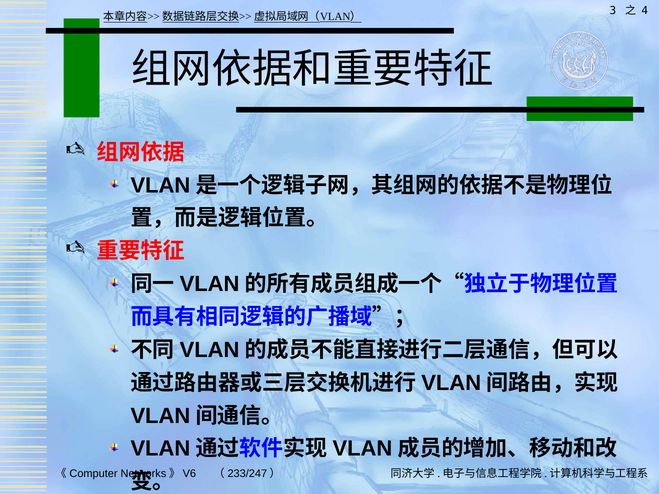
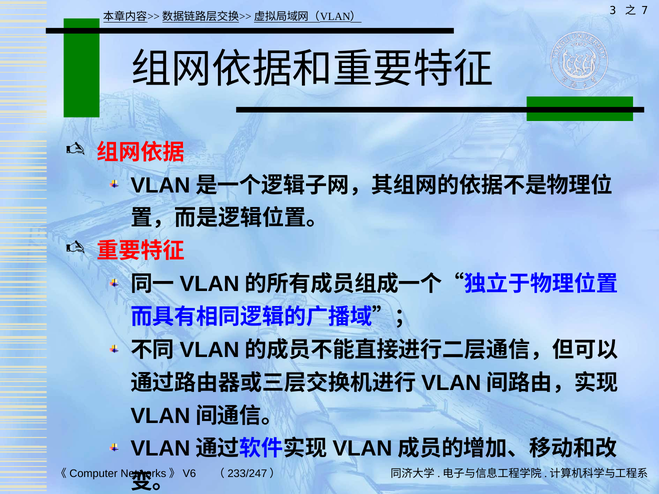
4: 4 -> 7 (645, 11)
